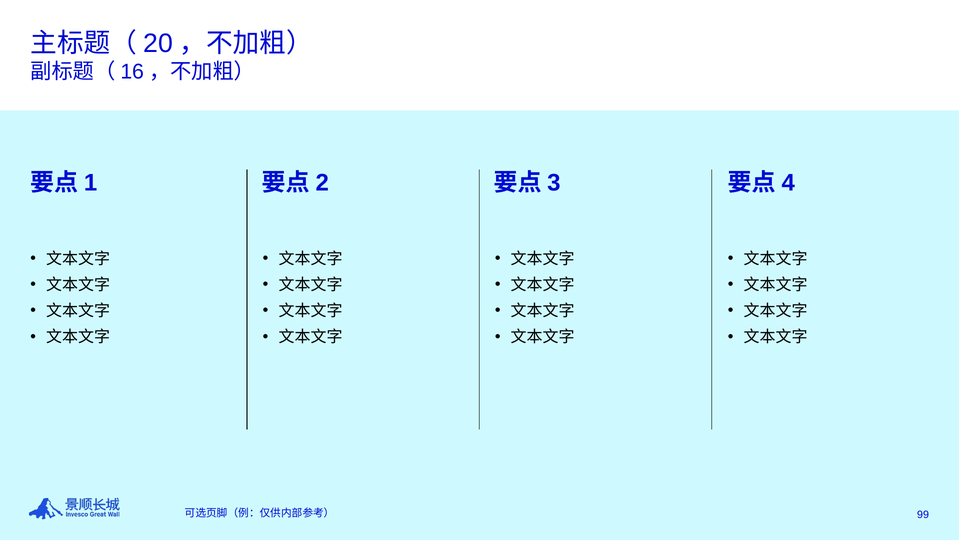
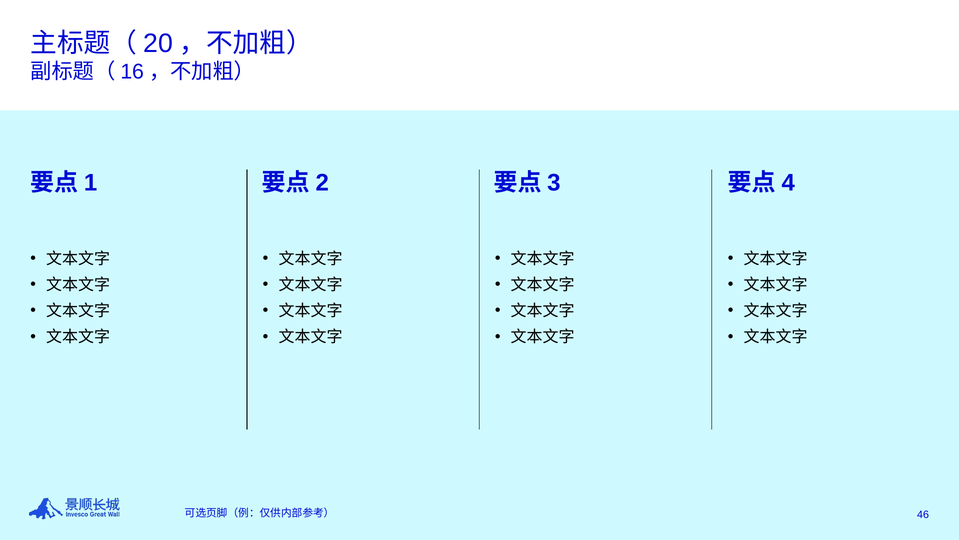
99: 99 -> 46 (923, 514)
